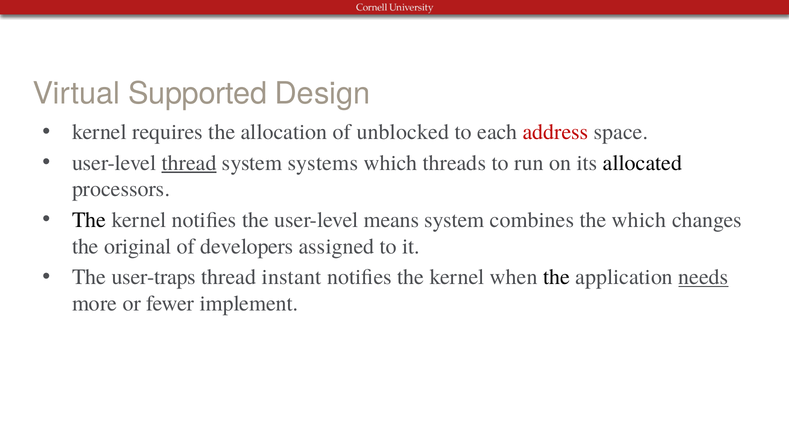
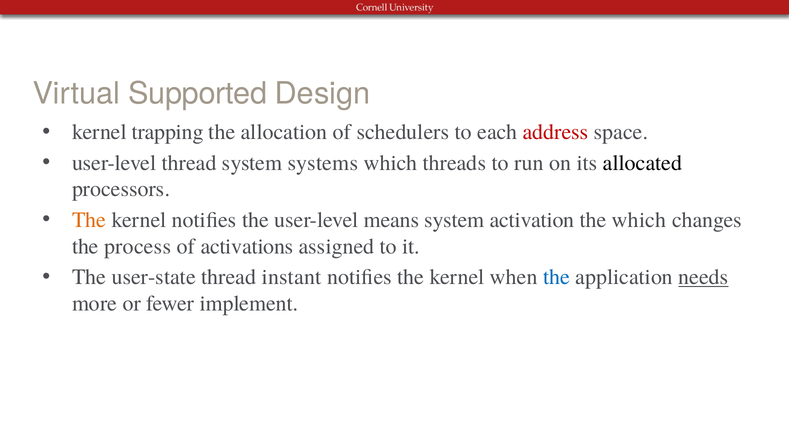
requires: requires -> trapping (168, 132)
unblocked: unblocked -> schedulers (403, 132)
thread underline: present -> none (189, 163)
The colour: black -> orange (89, 220)
combines: combines -> activation (532, 220)
original: original -> process (138, 246)
developers: developers -> activations (247, 246)
user-traps: user-traps -> user-state (154, 277)
the colour: black -> blue (556, 277)
